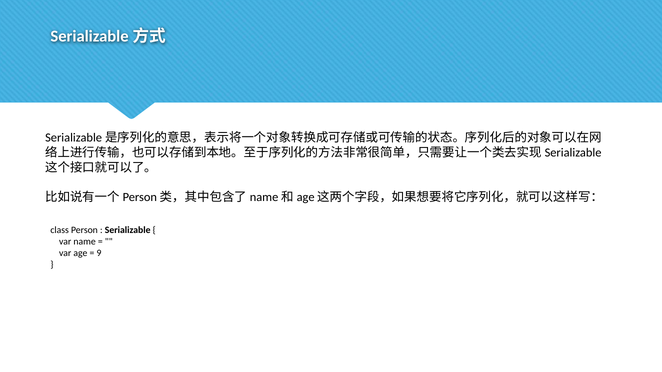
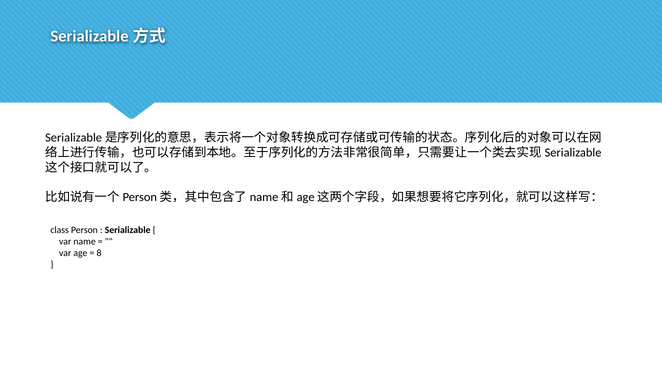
9: 9 -> 8 (99, 253)
